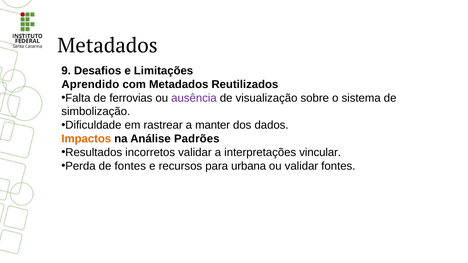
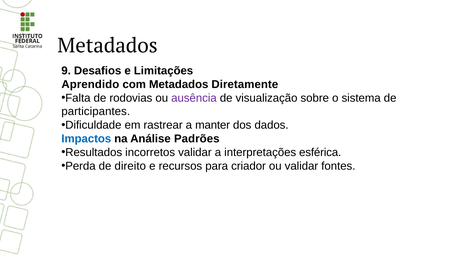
Reutilizados: Reutilizados -> Diretamente (245, 84)
ferrovias: ferrovias -> rodovias (131, 98)
simbolização: simbolização -> participantes (96, 112)
Impactos colour: orange -> blue (86, 139)
vincular: vincular -> esférica (320, 153)
de fontes: fontes -> direito (130, 166)
urbana: urbana -> criador (249, 166)
